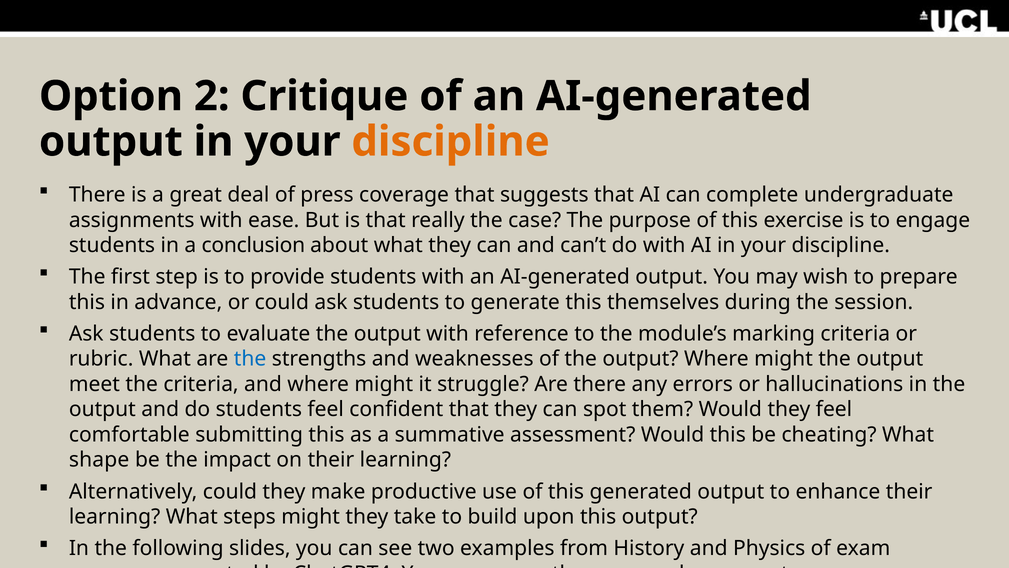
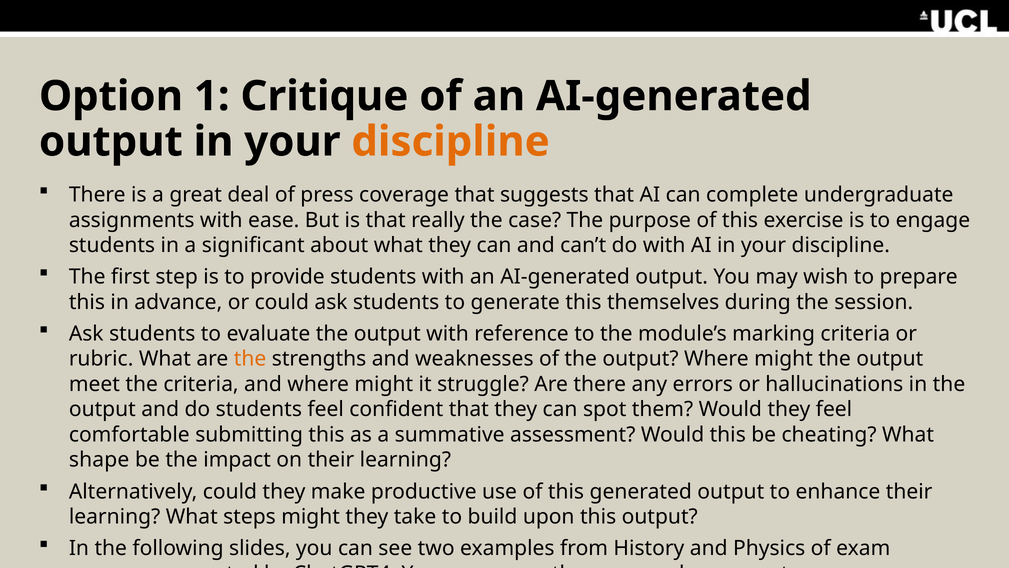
2: 2 -> 1 (212, 96)
conclusion: conclusion -> significant (253, 245)
the colour: blue -> orange (250, 359)
